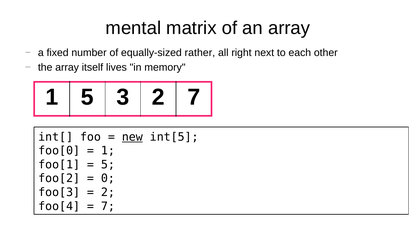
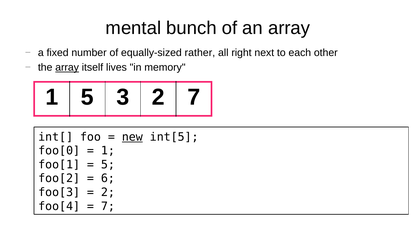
matrix: matrix -> bunch (191, 28)
array underline: none -> present (67, 67)
0: 0 -> 6 (108, 179)
